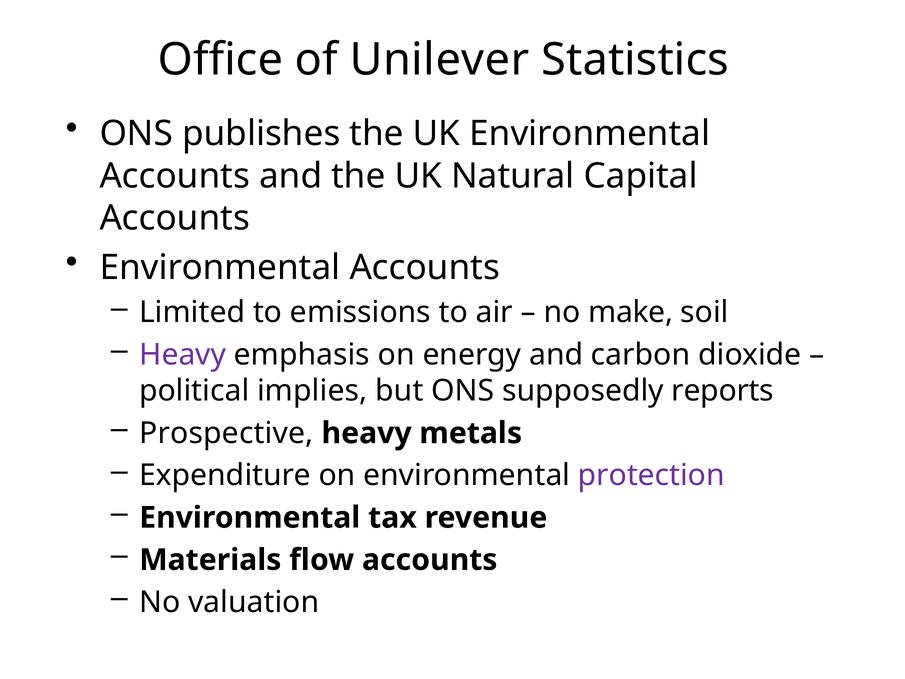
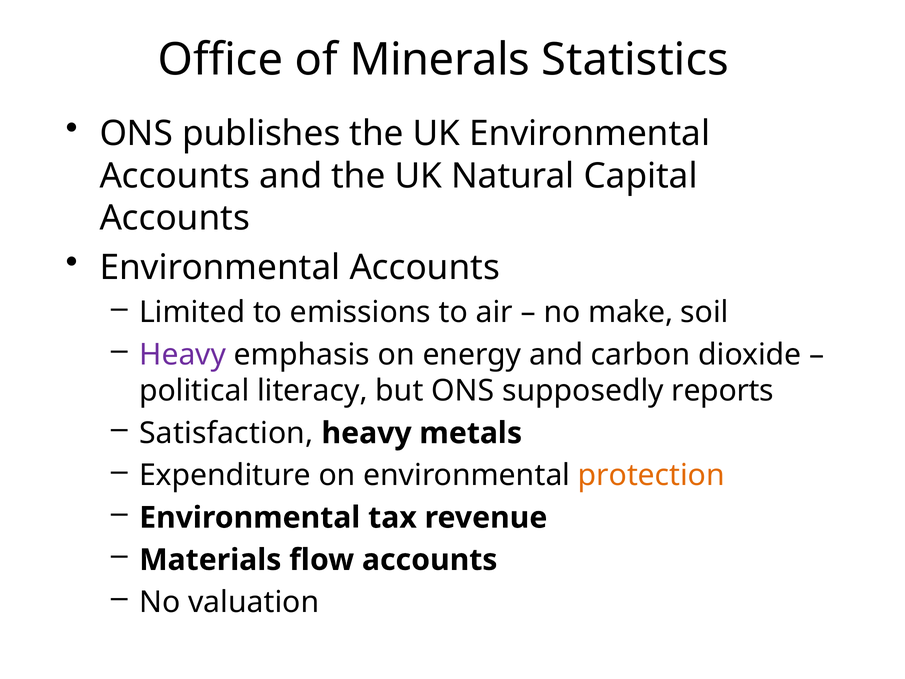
Unilever: Unilever -> Minerals (440, 60)
implies: implies -> literacy (312, 391)
Prospective: Prospective -> Satisfaction (226, 433)
protection colour: purple -> orange (651, 475)
